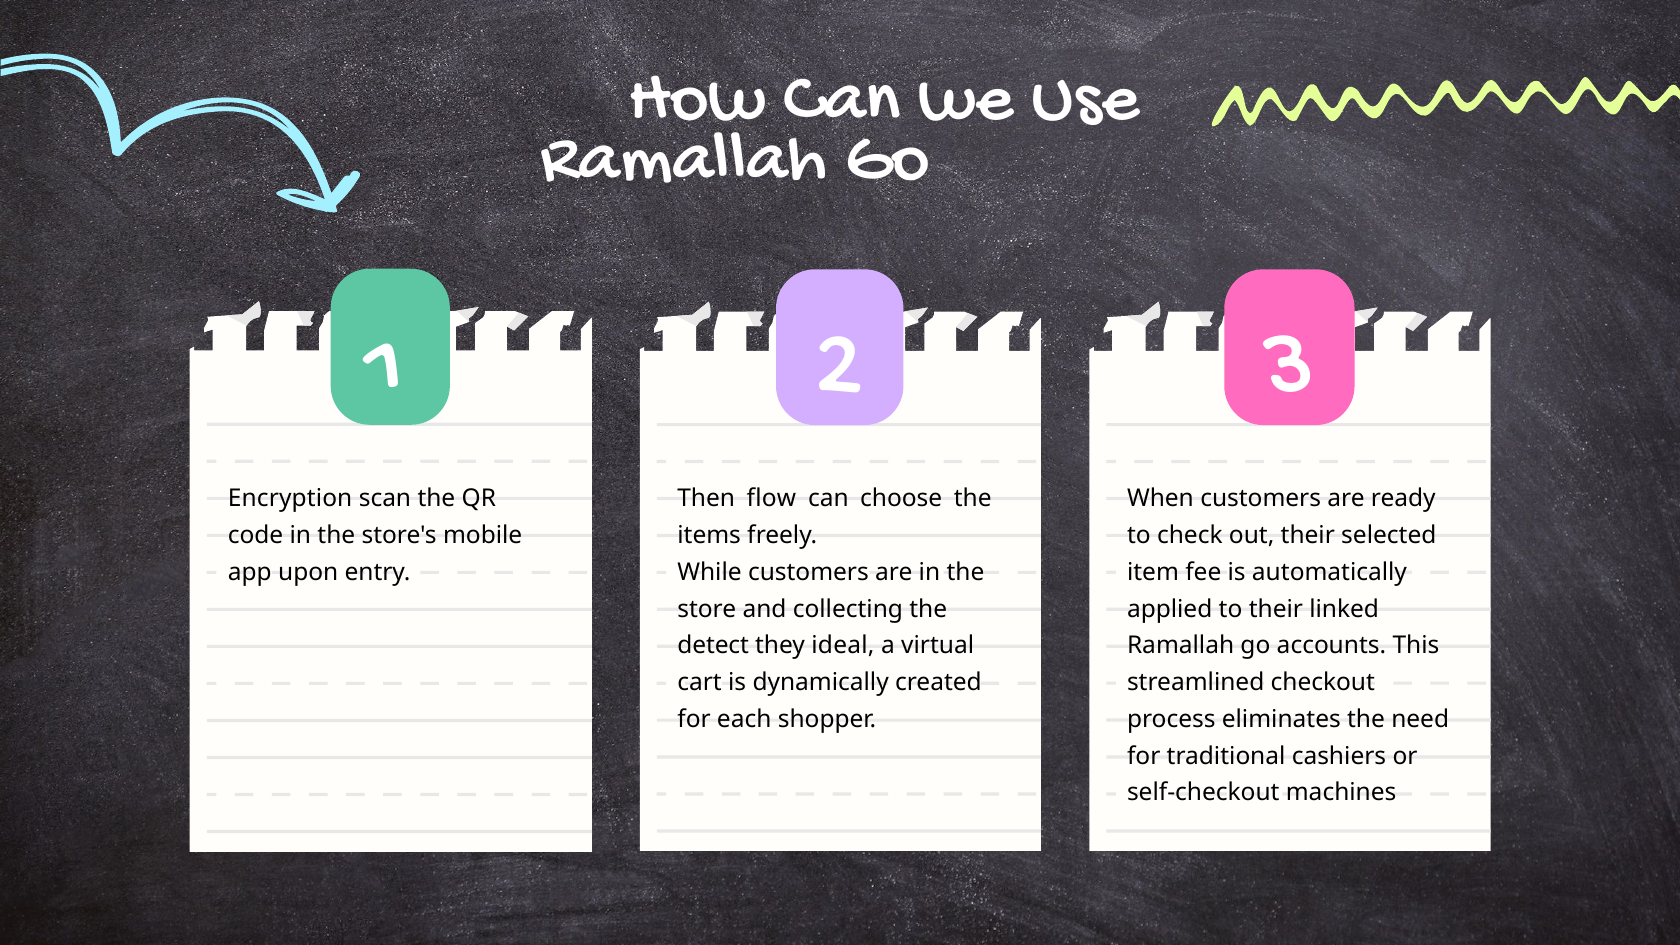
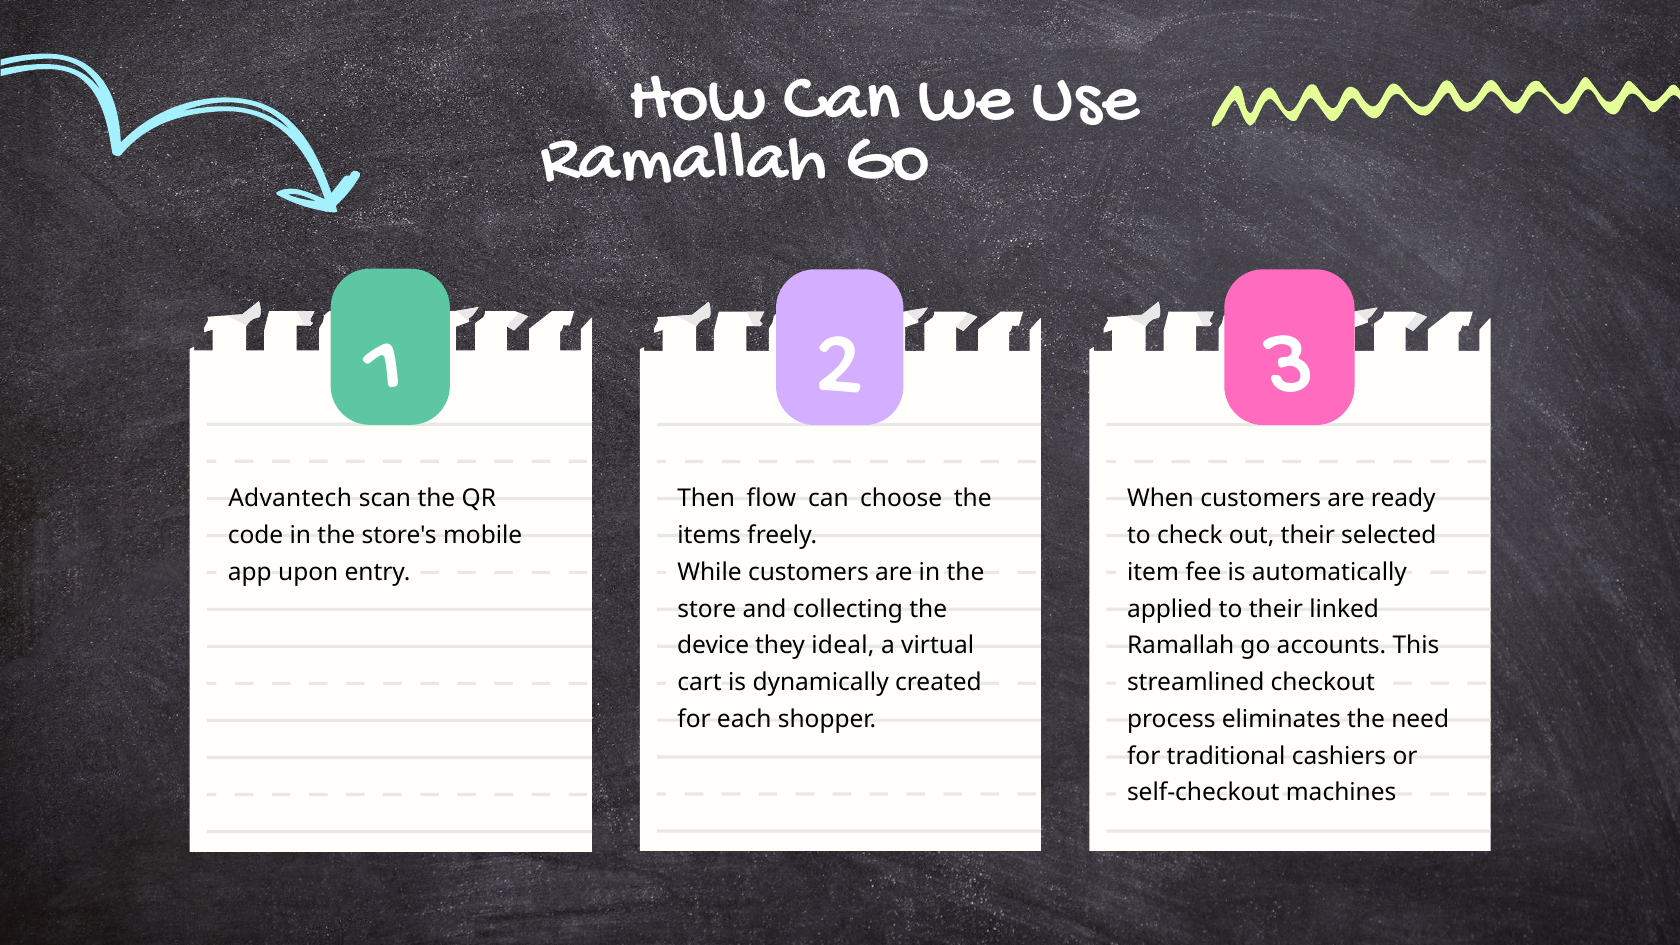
Encryption: Encryption -> Advantech (290, 499)
detect: detect -> device (713, 646)
